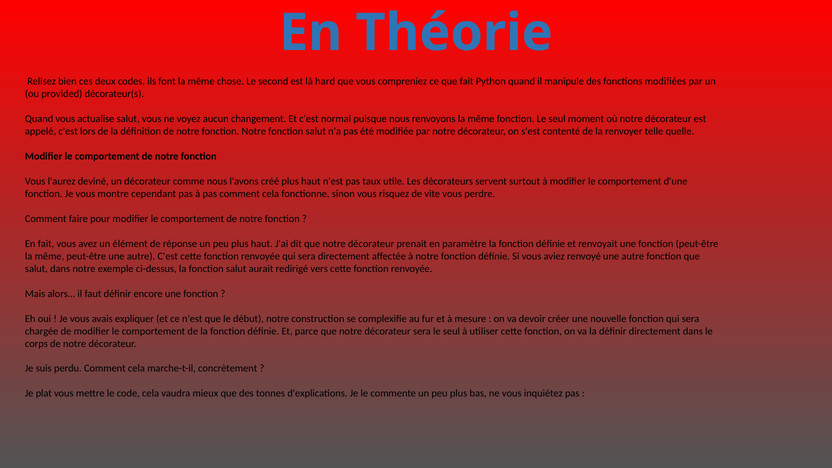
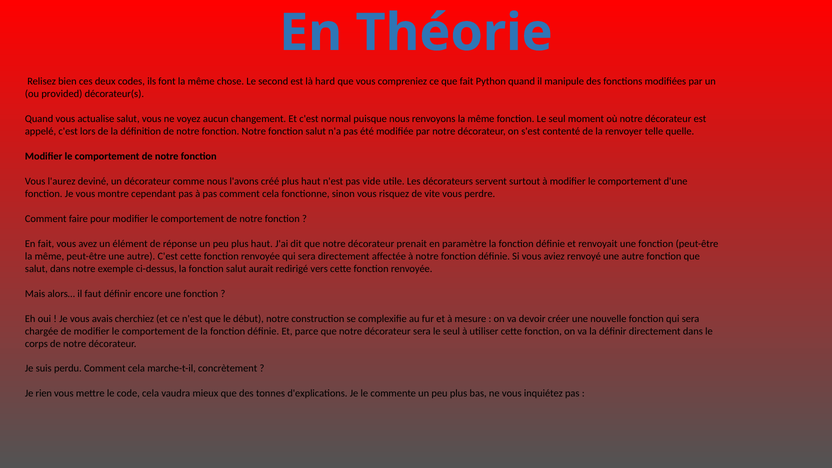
taux: taux -> vide (372, 181)
expliquer: expliquer -> cherchiez (134, 319)
plat: plat -> rien (44, 394)
